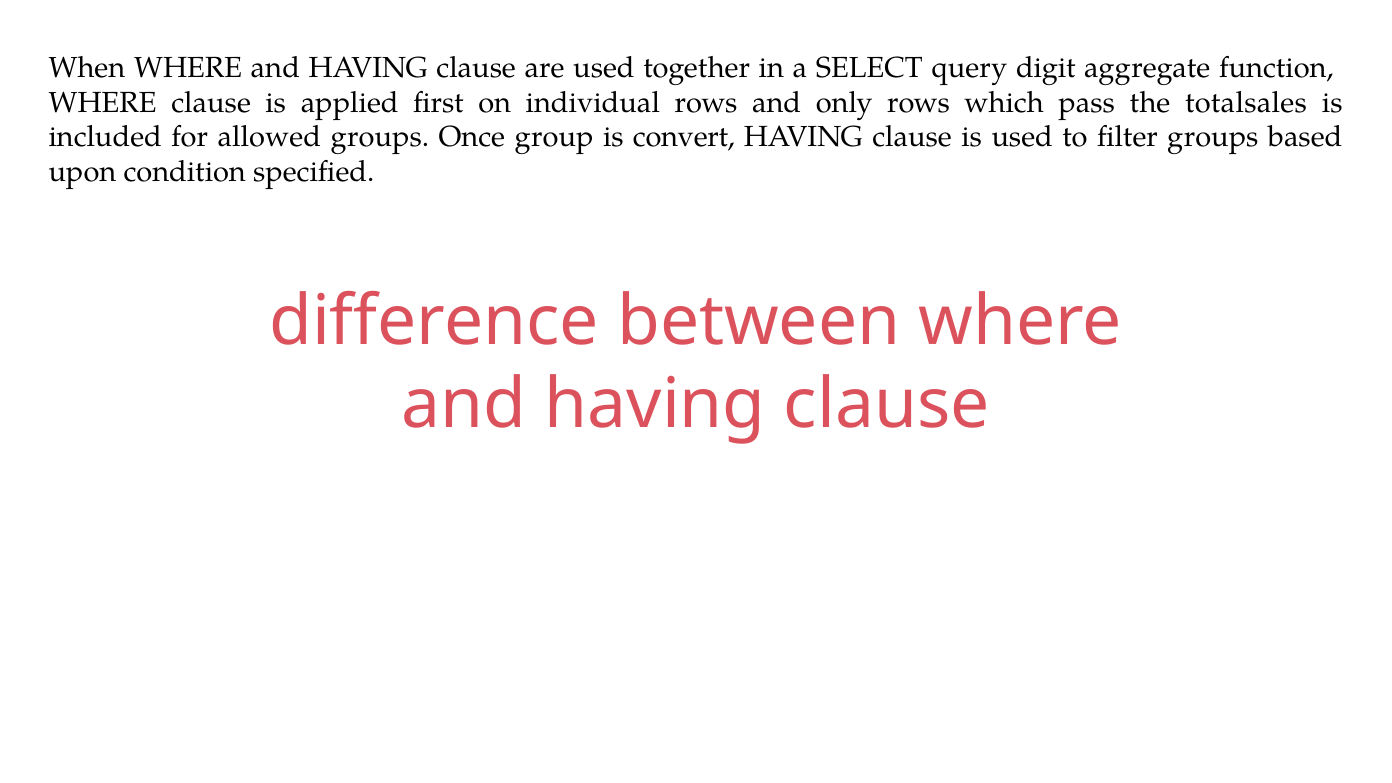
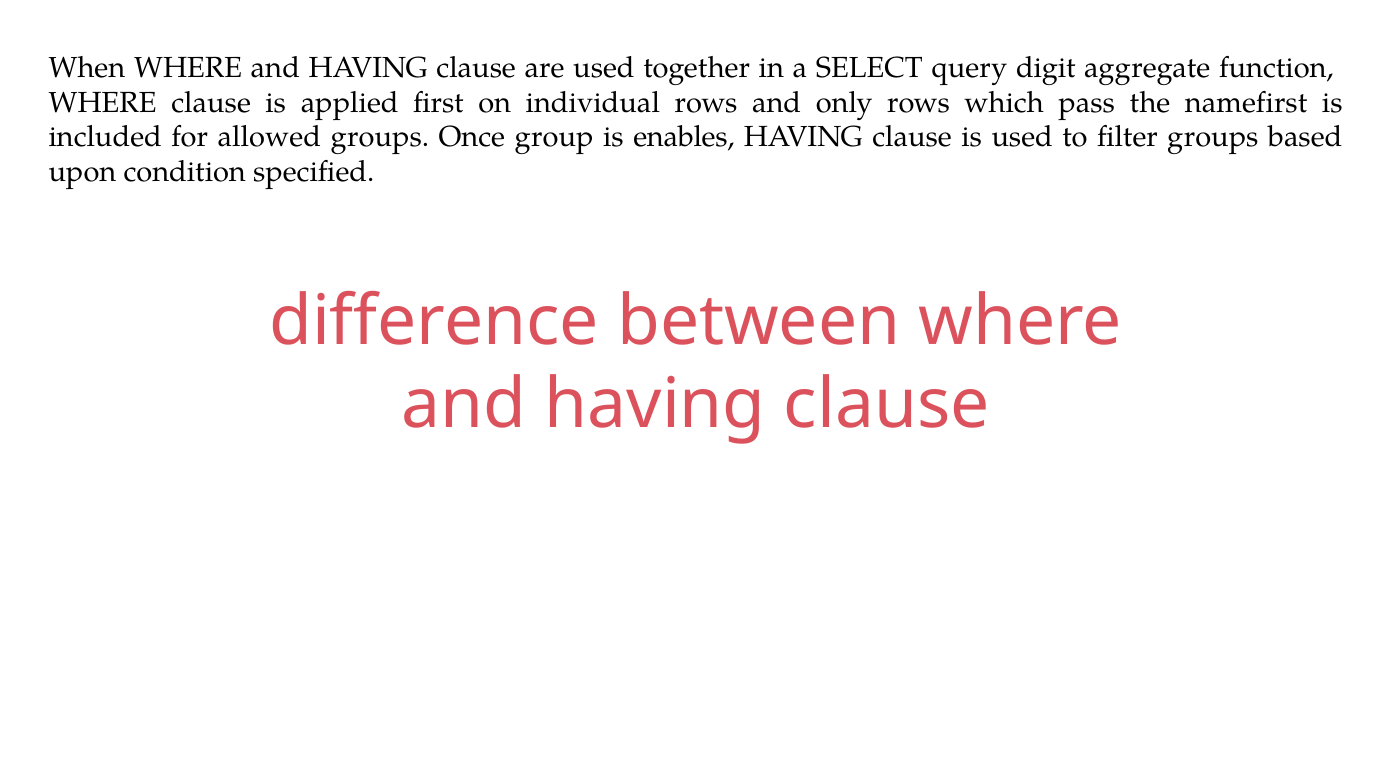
totalsales: totalsales -> namefirst (1246, 102)
convert: convert -> enables (684, 137)
